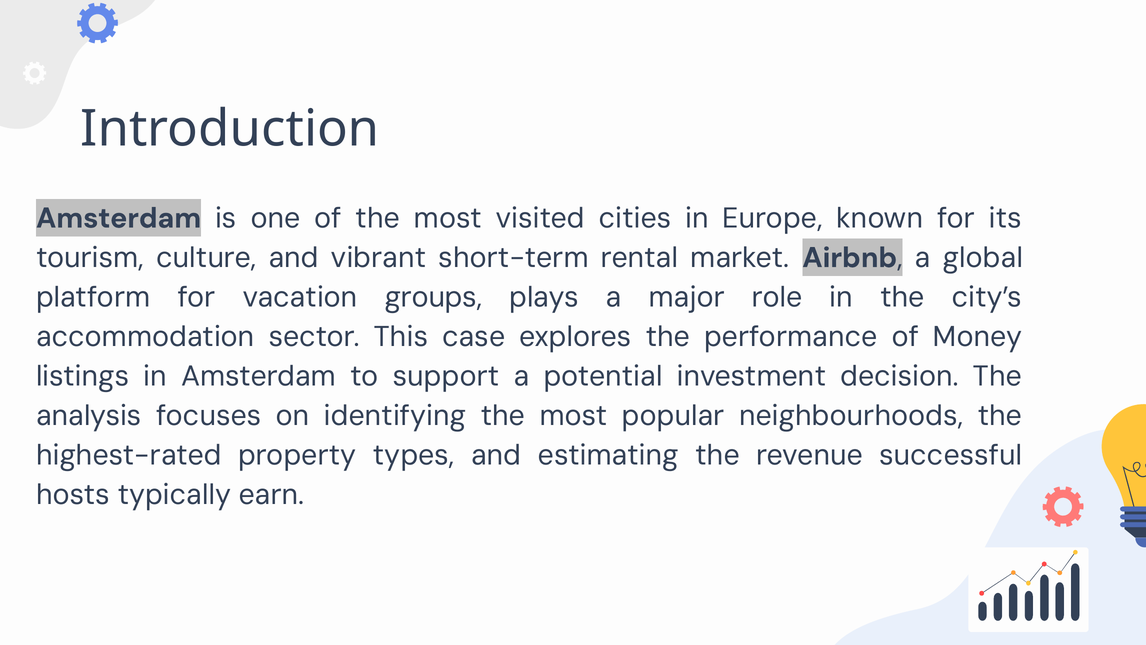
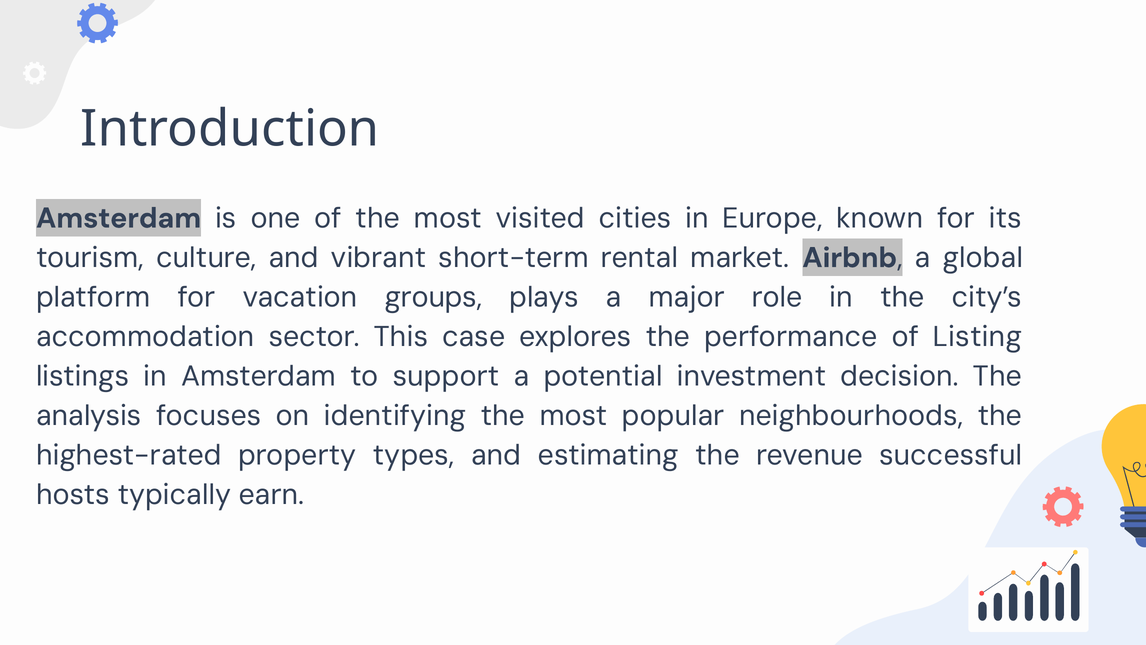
Money: Money -> Listing (977, 337)
